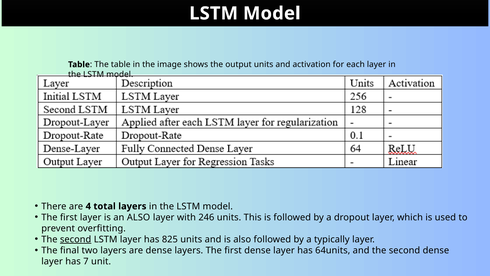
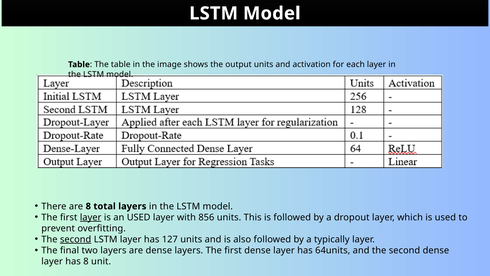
are 4: 4 -> 8 (88, 206)
layer underline: none -> present (91, 217)
an ALSO: ALSO -> USED (139, 217)
246: 246 -> 856 (206, 217)
825: 825 -> 127 (170, 239)
has 7: 7 -> 8 (86, 261)
